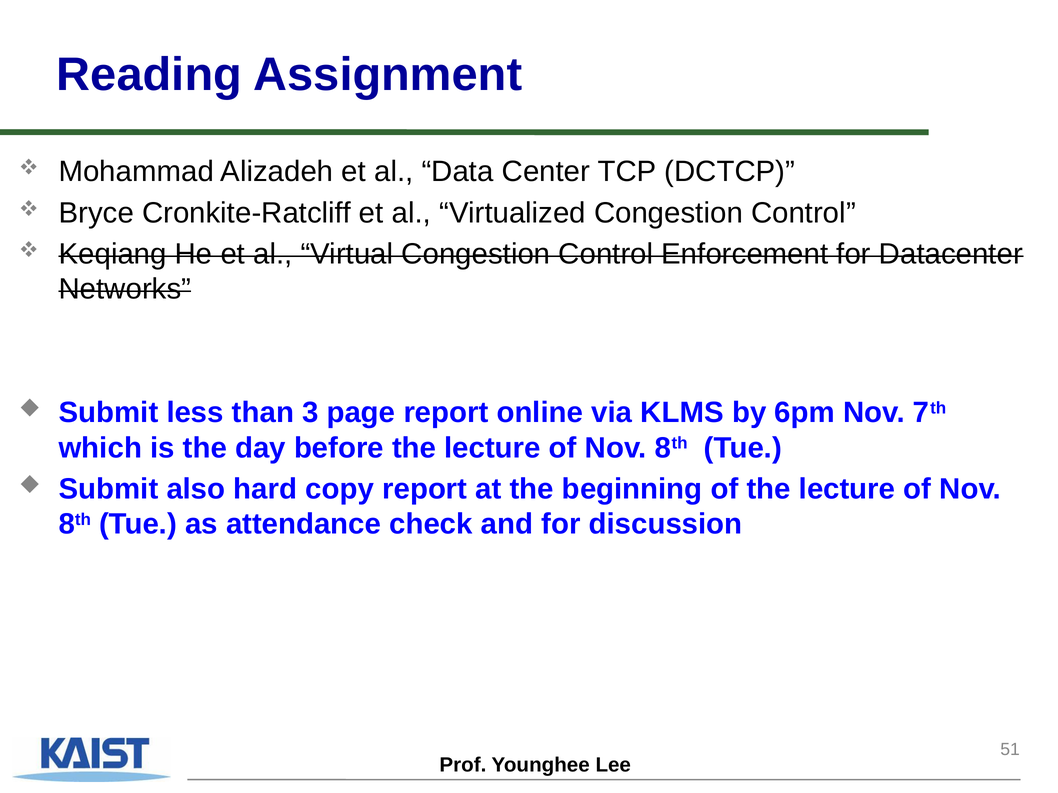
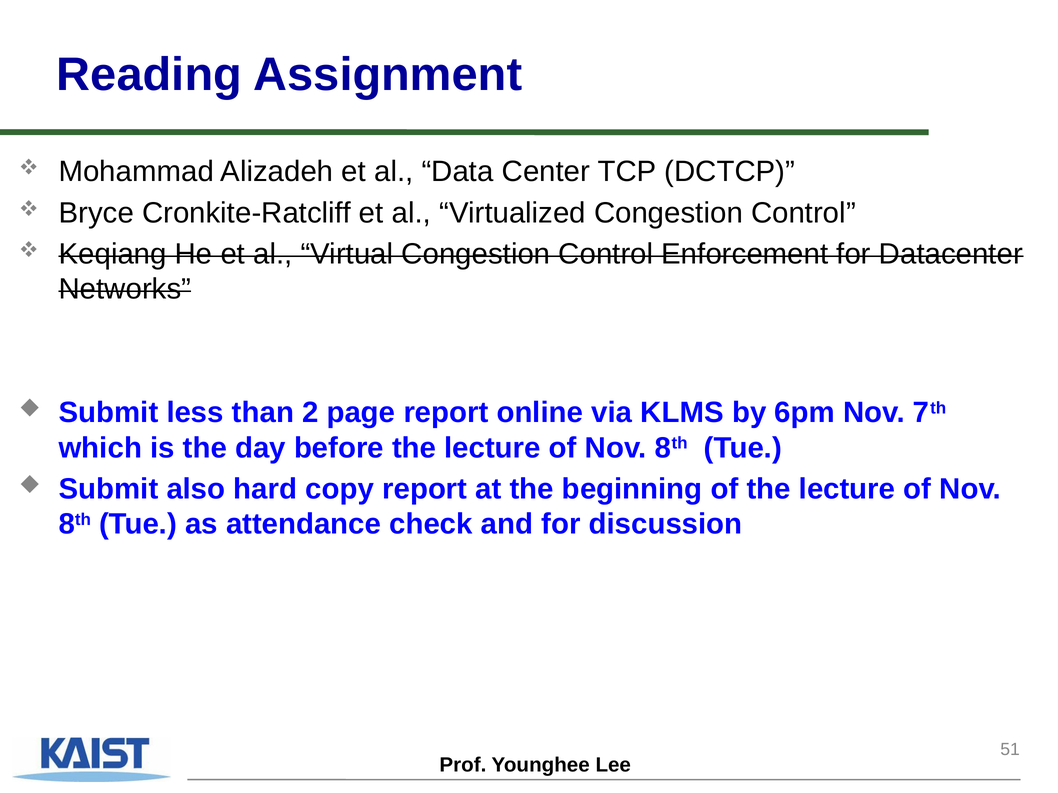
3: 3 -> 2 (310, 413)
